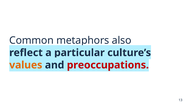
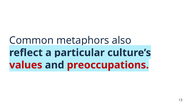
values colour: orange -> red (26, 65)
